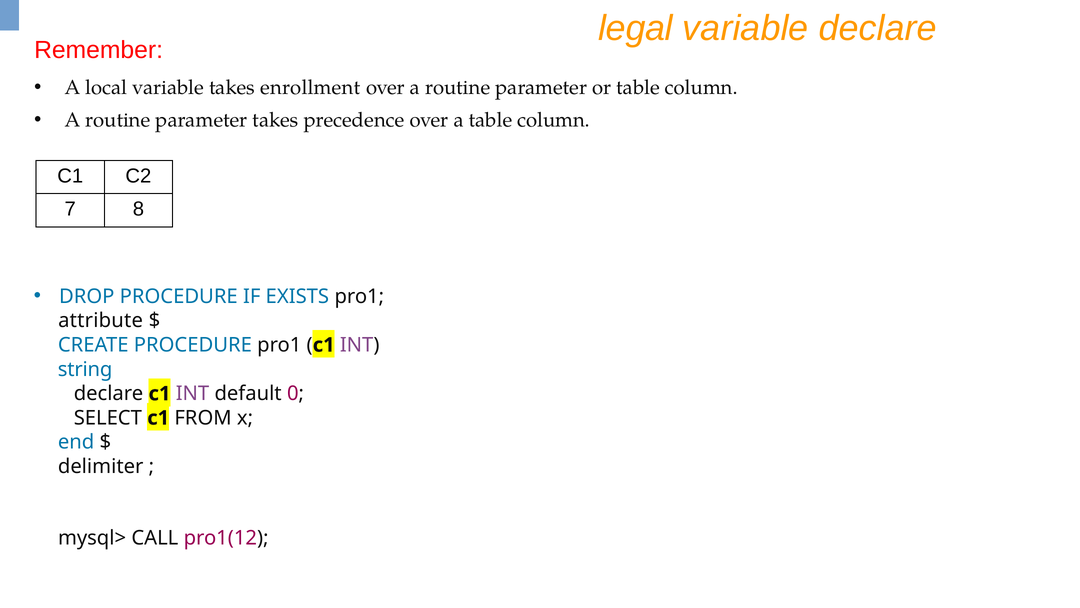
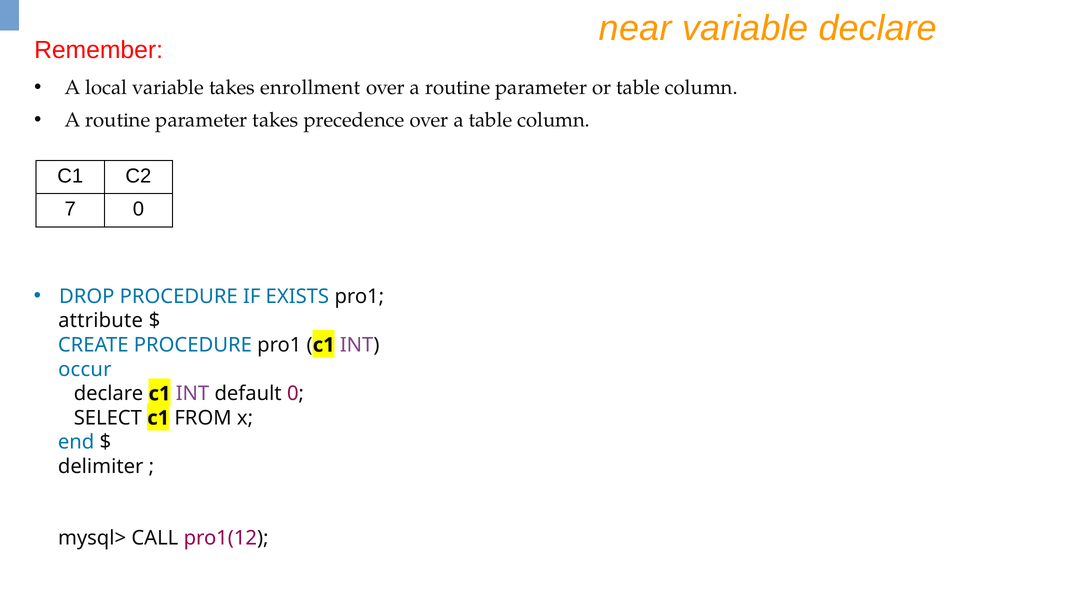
legal: legal -> near (635, 28)
7 8: 8 -> 0 (138, 209)
string: string -> occur (85, 369)
